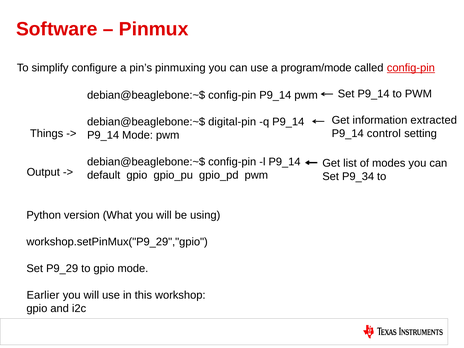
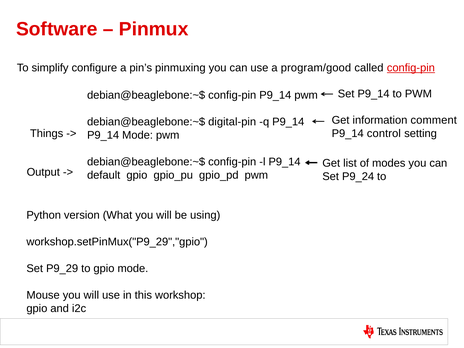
program/mode: program/mode -> program/good (316, 68)
extracted: extracted -> comment (434, 120)
P9_34: P9_34 -> P9_24 (358, 177)
Earlier: Earlier -> Mouse (43, 295)
